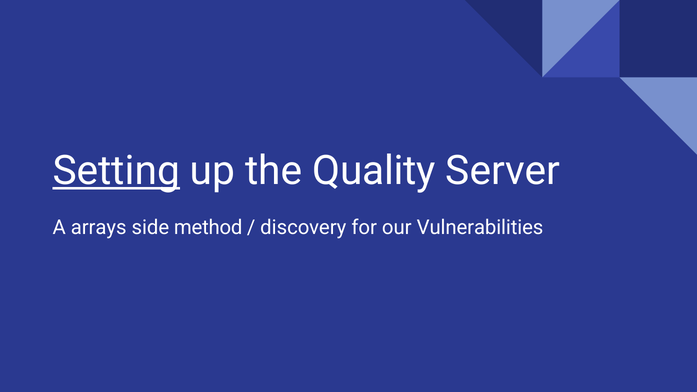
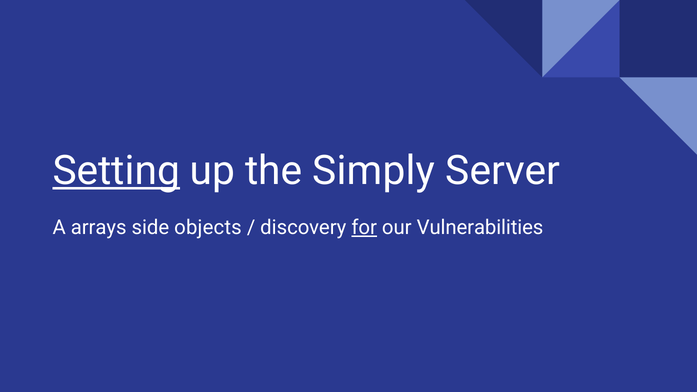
Quality: Quality -> Simply (374, 171)
method: method -> objects (208, 228)
for underline: none -> present (364, 228)
